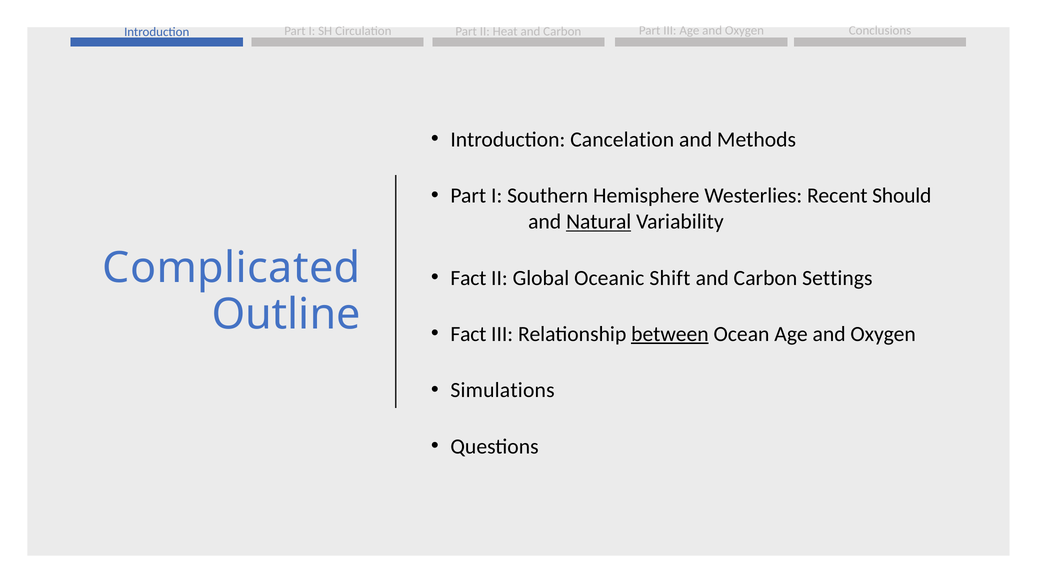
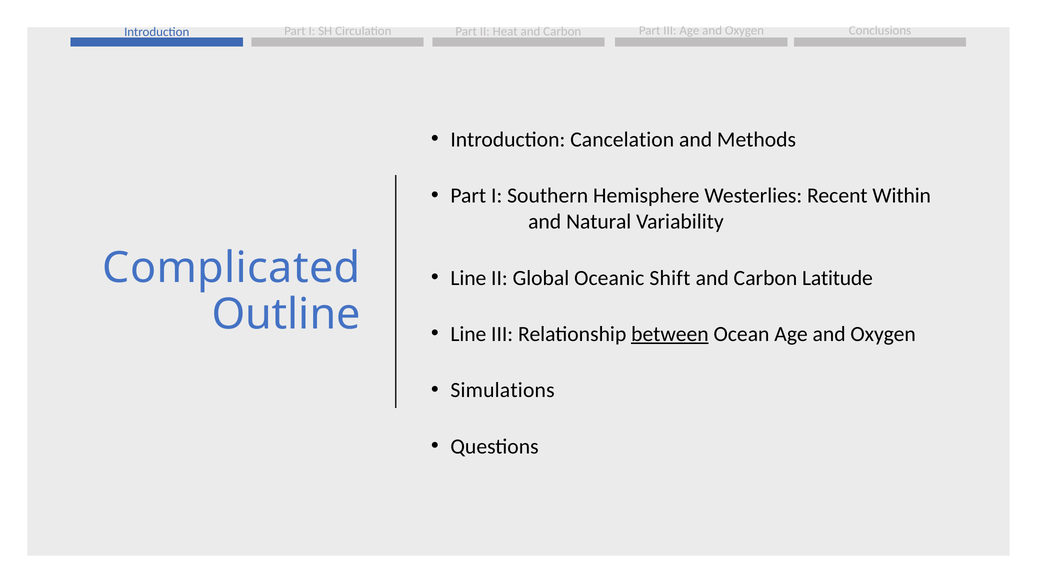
Should: Should -> Within (902, 196)
Natural underline: present -> none (599, 222)
Fact: Fact -> Line (468, 278)
Settings: Settings -> Latitude (837, 278)
Fact: Fact -> Line (468, 334)
